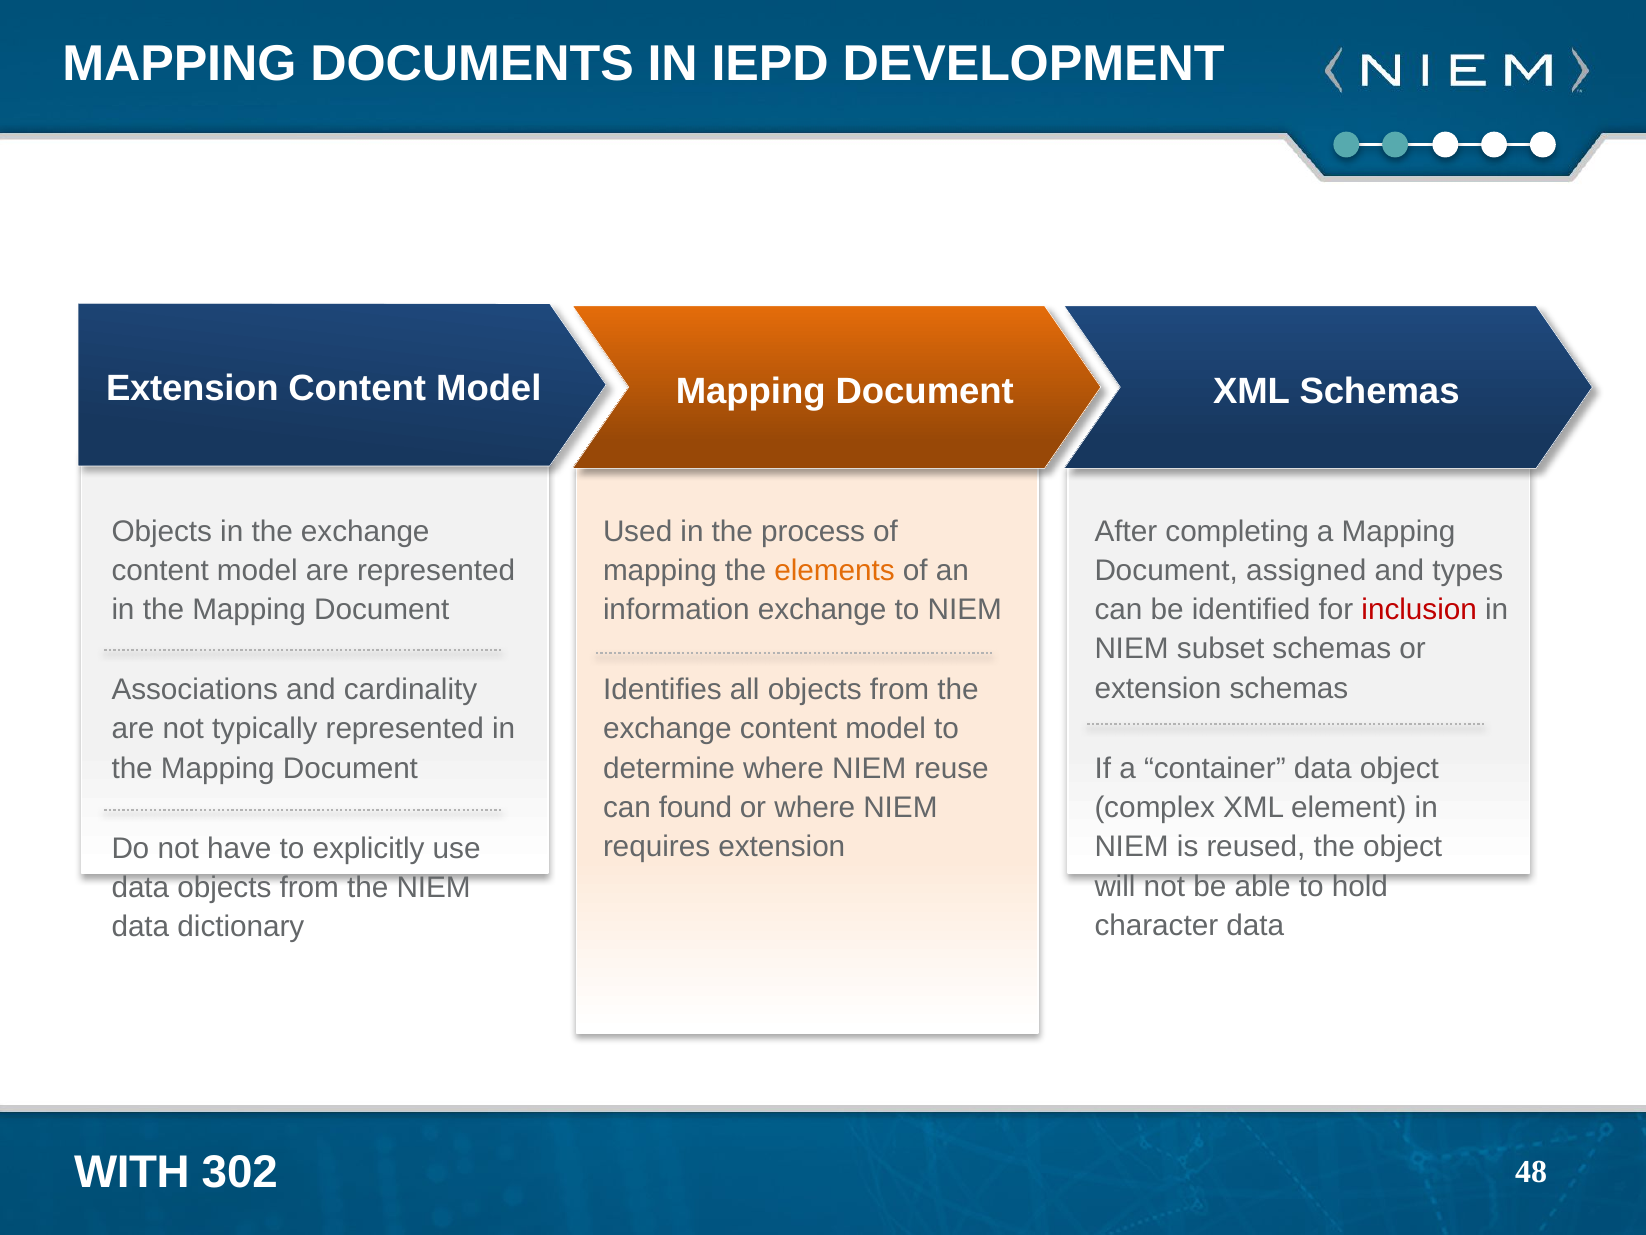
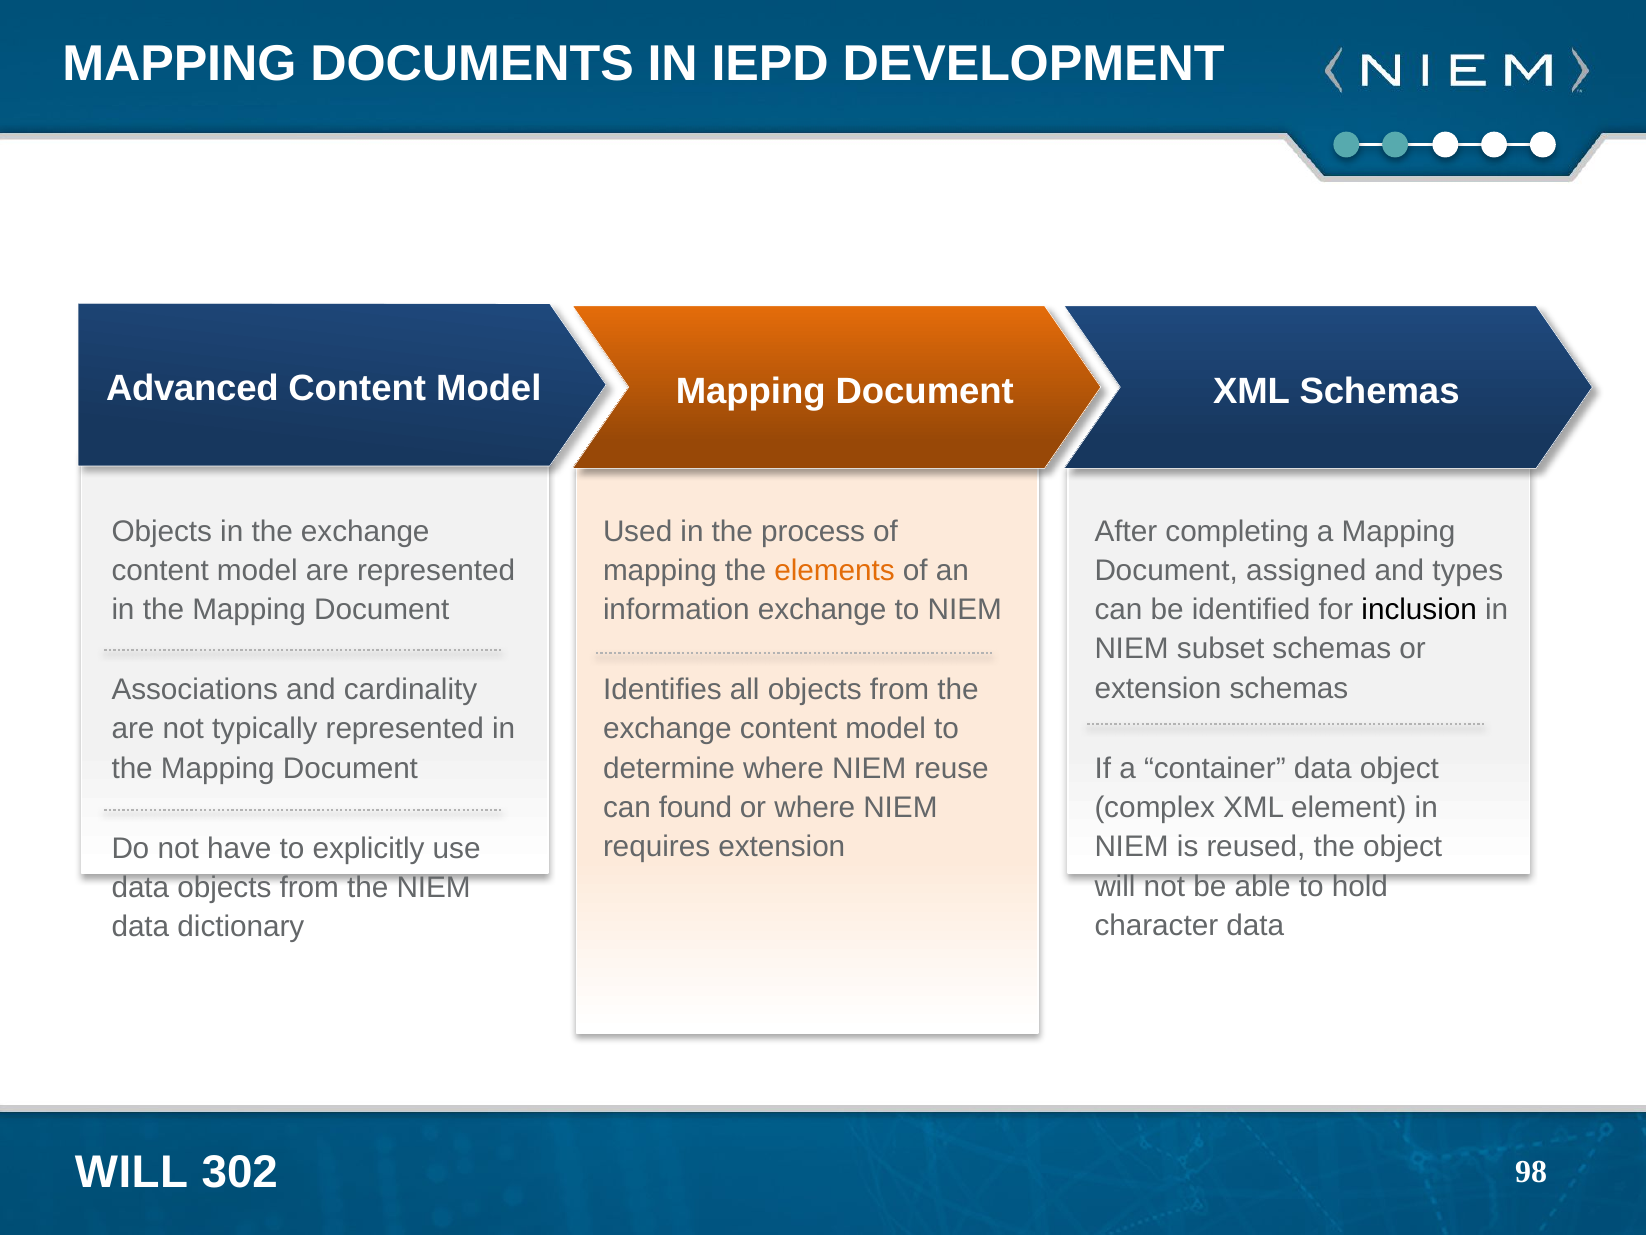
Extension: Extension -> Advanced (192, 388)
inclusion colour: red -> black (1419, 610)
WITH: WITH -> WILL (131, 1172)
48: 48 -> 98 (1531, 1171)
